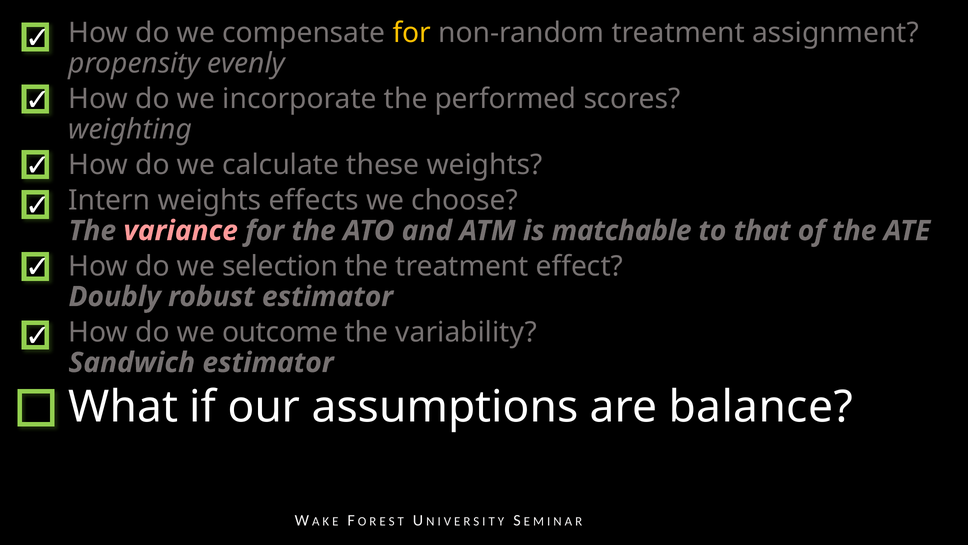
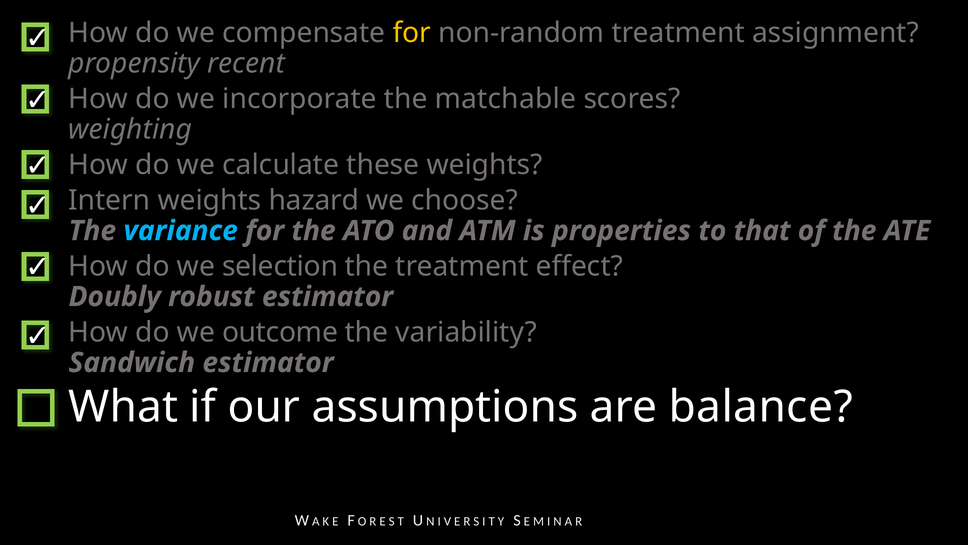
evenly: evenly -> recent (246, 63)
performed: performed -> matchable (505, 99)
effects: effects -> hazard (314, 200)
variance colour: pink -> light blue (181, 231)
matchable: matchable -> properties (621, 231)
